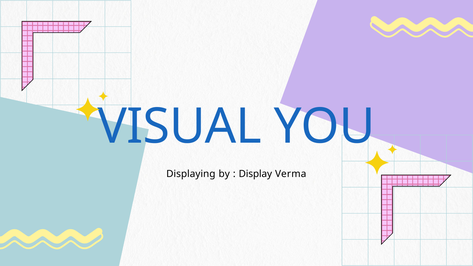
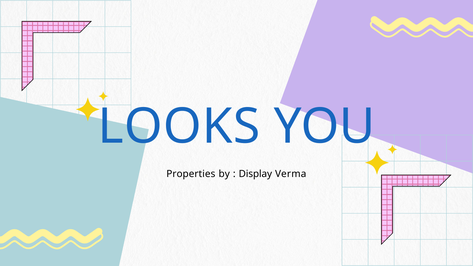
VISUAL: VISUAL -> LOOKS (179, 127)
Displaying: Displaying -> Properties (191, 174)
